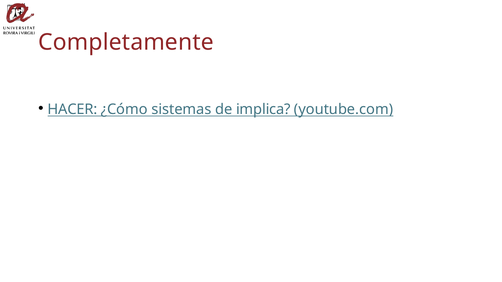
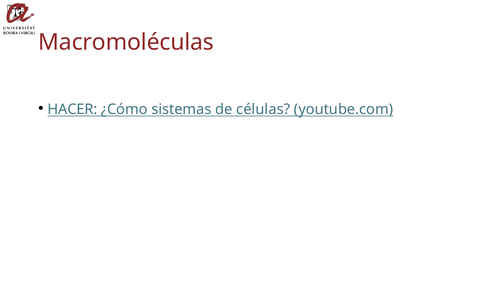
Completamente: Completamente -> Macromoléculas (126, 42)
implica: implica -> células (263, 109)
